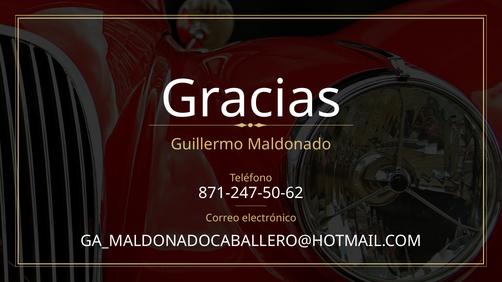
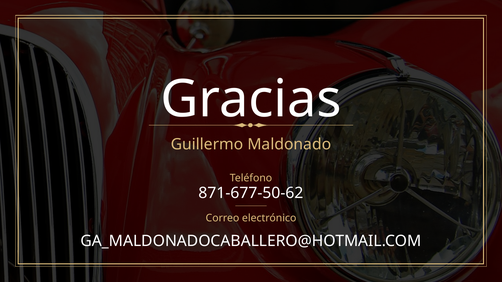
871-247-50-62: 871-247-50-62 -> 871-677-50-62 (251, 193)
